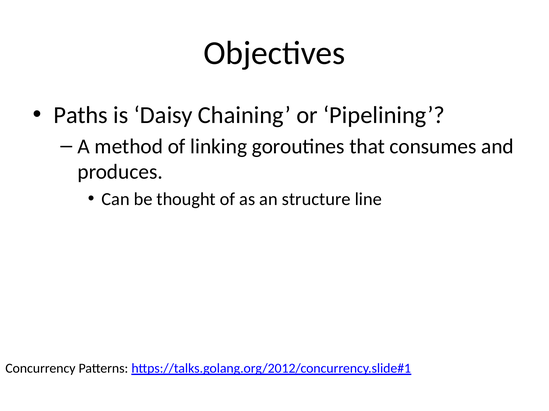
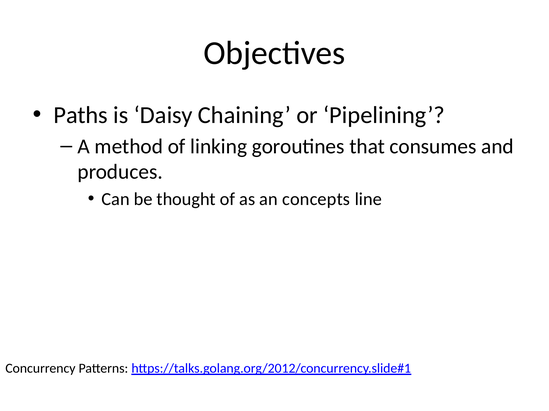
structure: structure -> concepts (316, 199)
